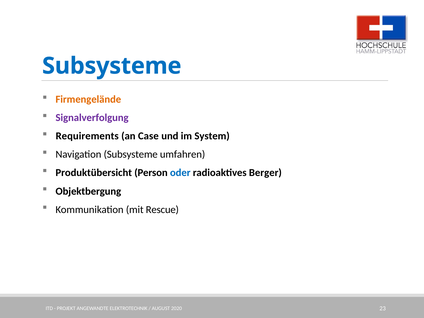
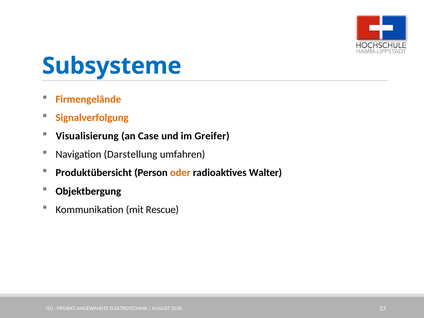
Signalverfolgung colour: purple -> orange (92, 118)
Requirements: Requirements -> Visualisierung (87, 136)
System: System -> Greifer (212, 136)
Navigation Subsysteme: Subsysteme -> Darstellung (131, 154)
oder colour: blue -> orange (180, 173)
Berger: Berger -> Walter (265, 173)
